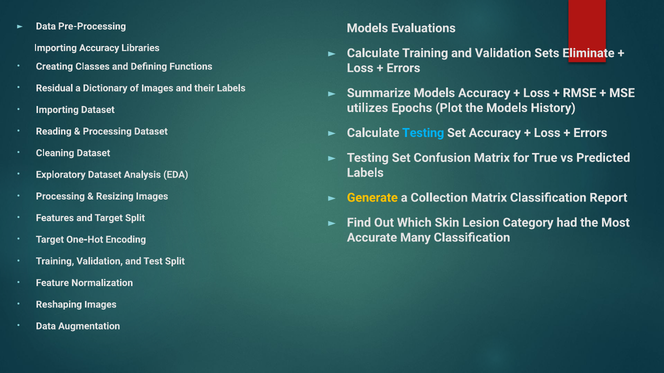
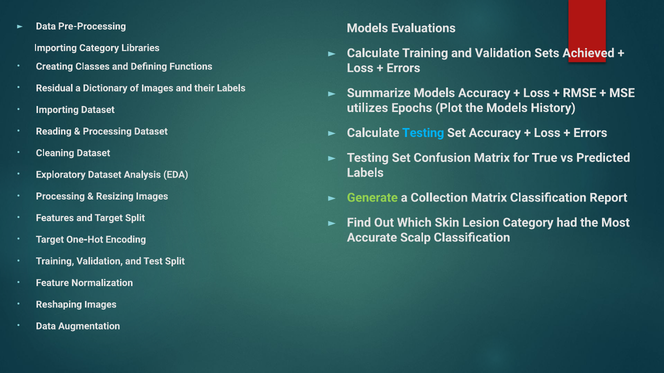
Importing Accuracy: Accuracy -> Category (99, 48)
Eliminate: Eliminate -> Achieved (588, 53)
Generate colour: yellow -> light green (372, 198)
Many: Many -> Scalp (415, 238)
